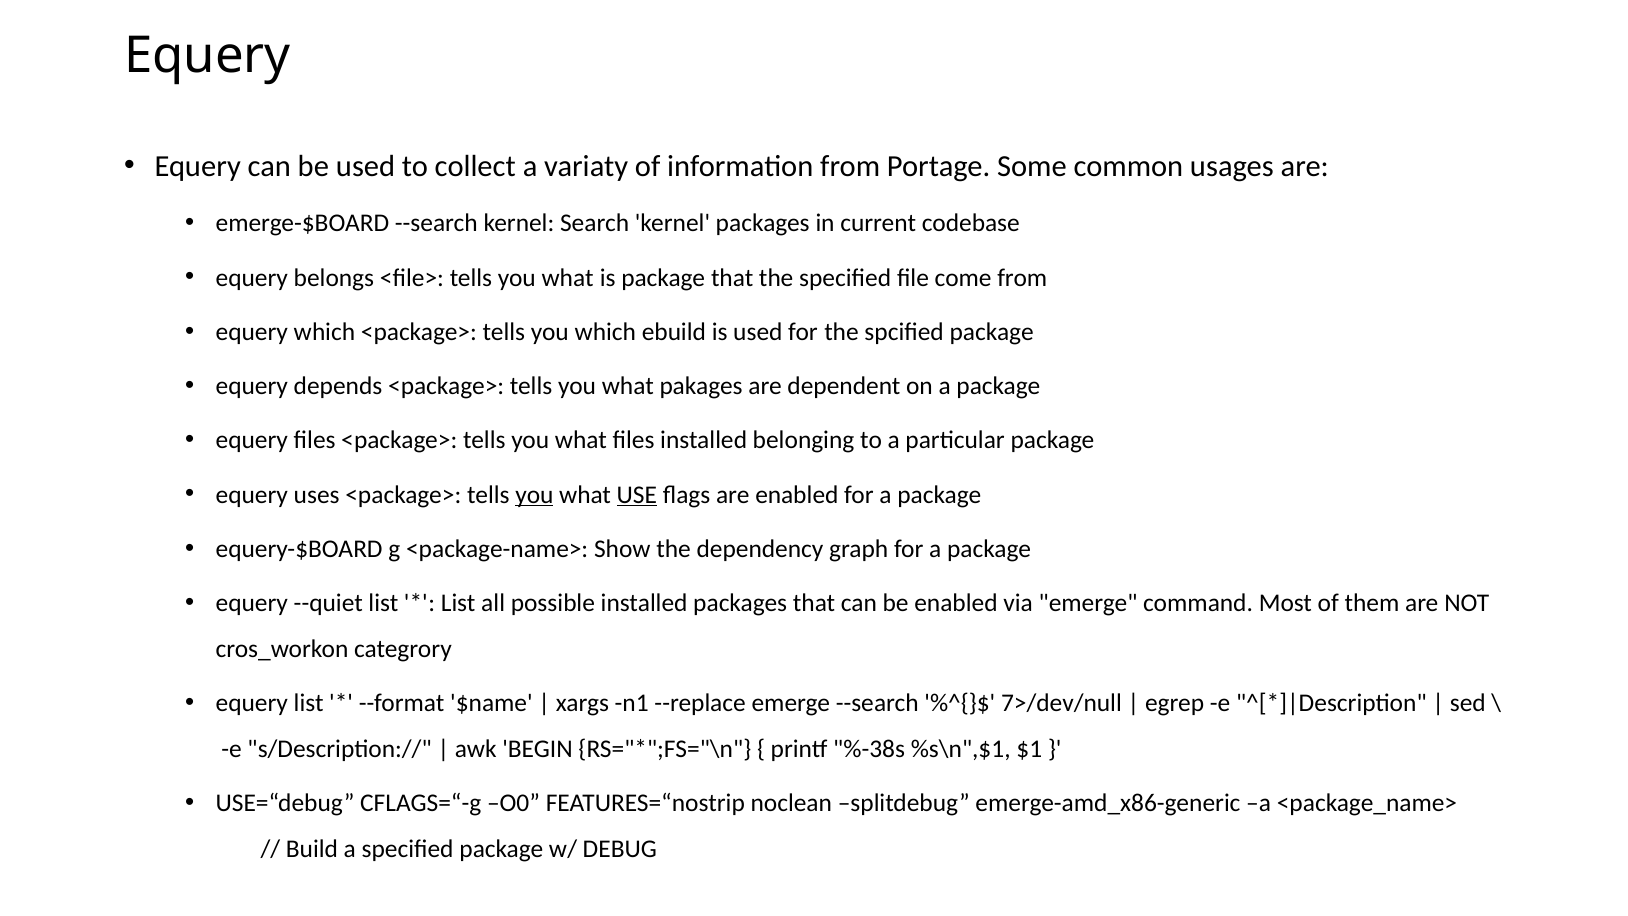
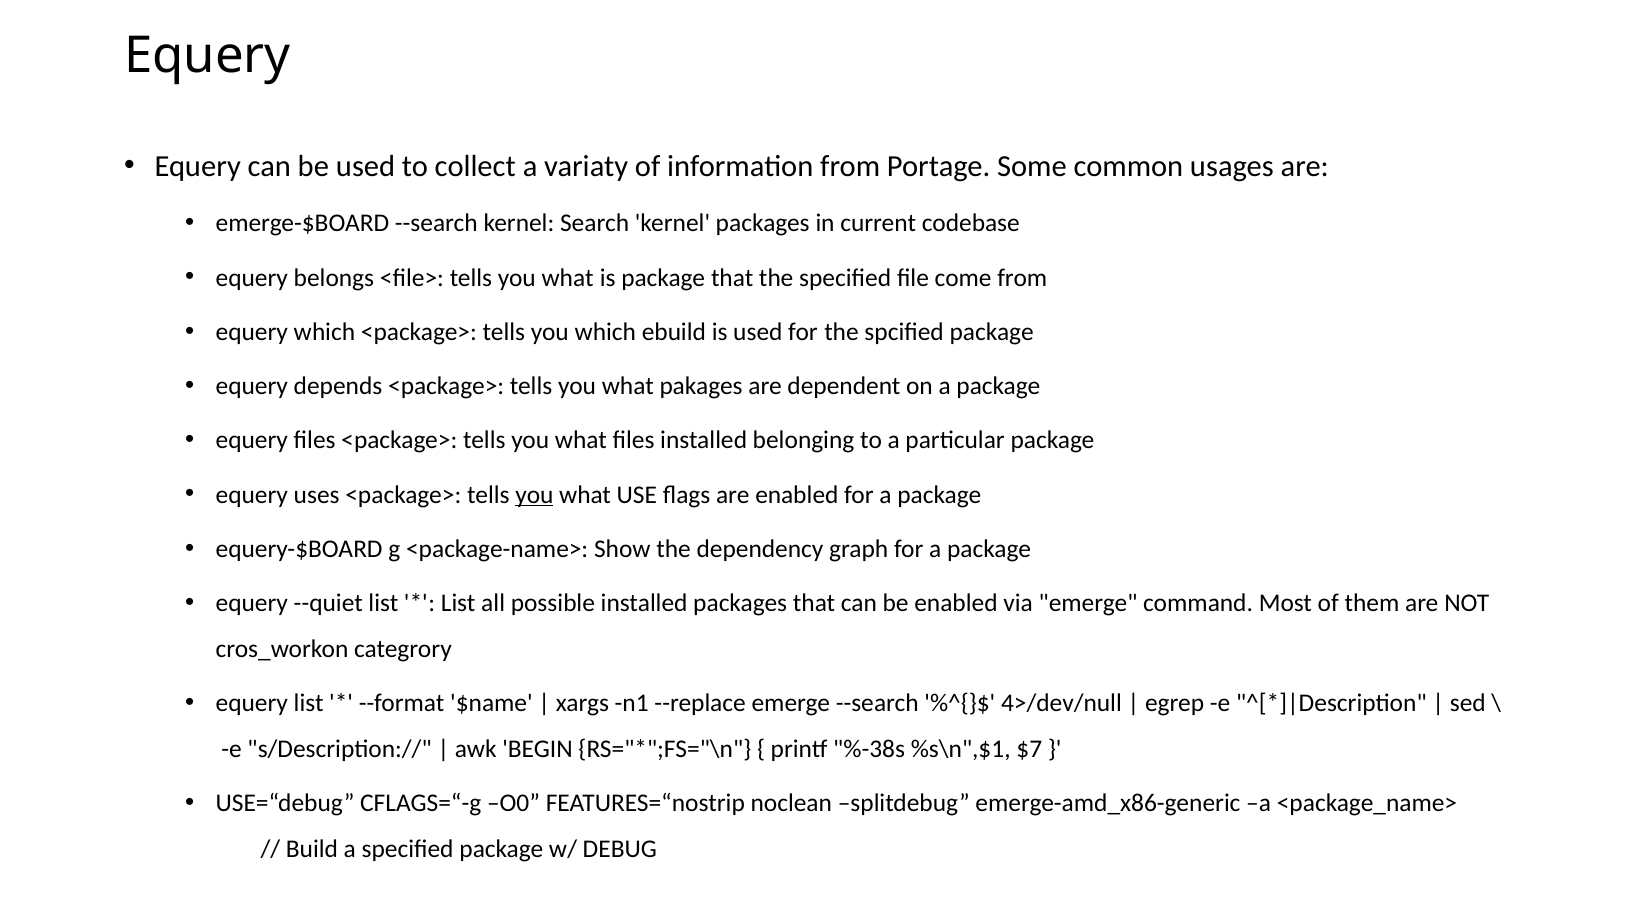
USE underline: present -> none (637, 494)
7>/dev/null: 7>/dev/null -> 4>/dev/null (1061, 703)
$1: $1 -> $7 (1029, 749)
